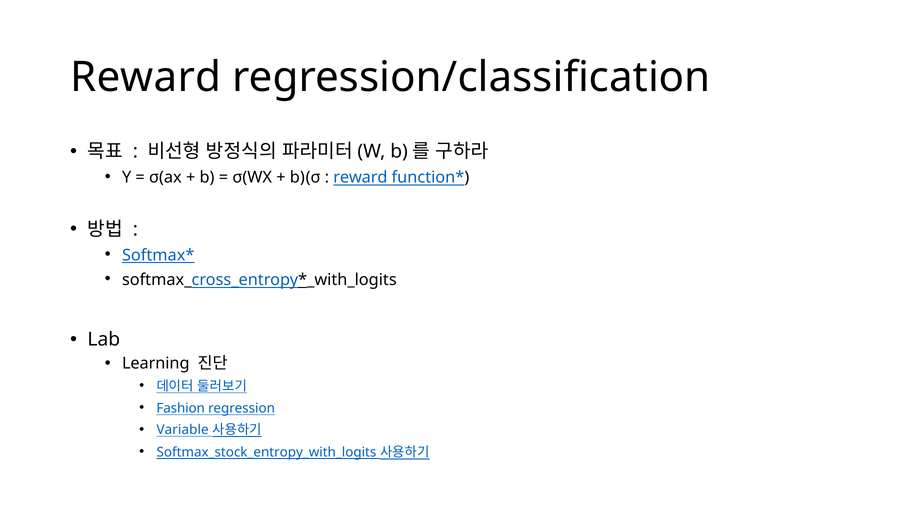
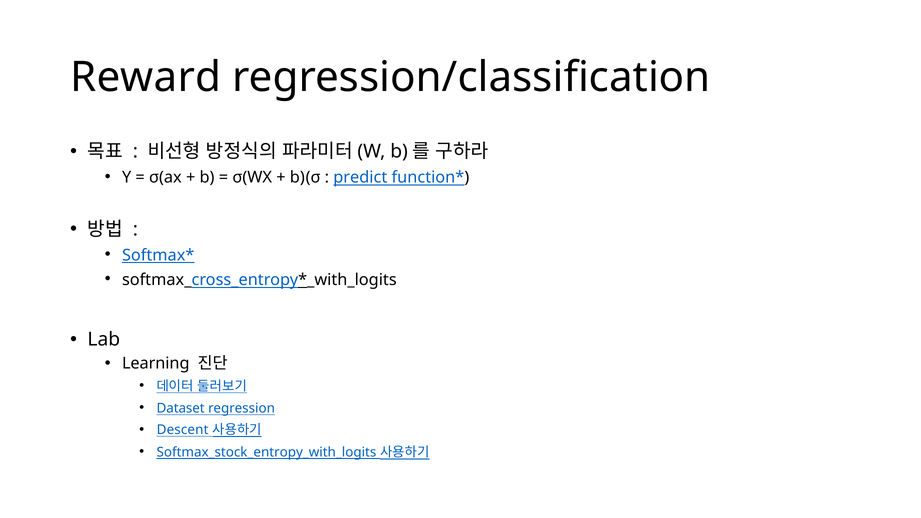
reward: reward -> predict (360, 178)
Fashion: Fashion -> Dataset (181, 408)
Variable: Variable -> Descent (183, 430)
